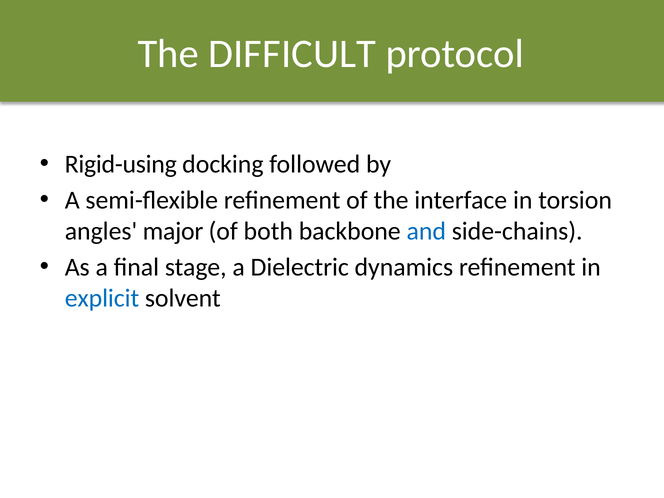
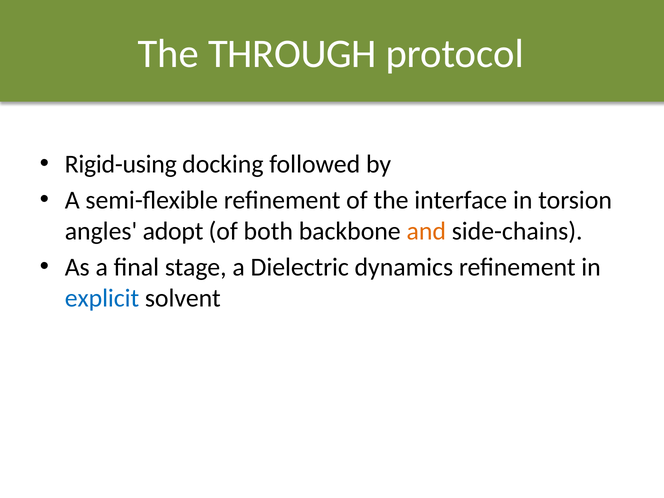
DIFFICULT: DIFFICULT -> THROUGH (292, 54)
major: major -> adopt (173, 231)
and colour: blue -> orange (426, 231)
